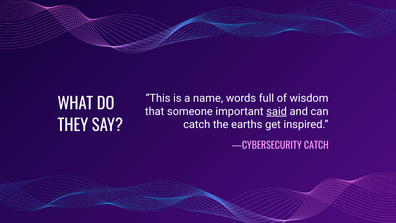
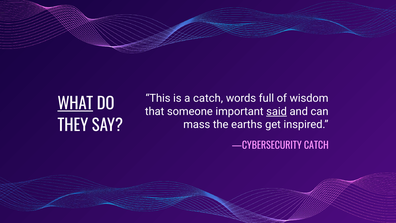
a name: name -> catch (208, 98)
WHAT underline: none -> present (75, 104)
catch: catch -> mass (197, 124)
